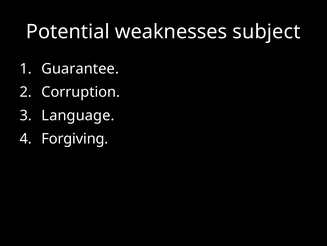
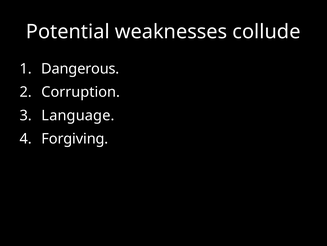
subject: subject -> collude (267, 32)
Guarantee: Guarantee -> Dangerous (80, 69)
